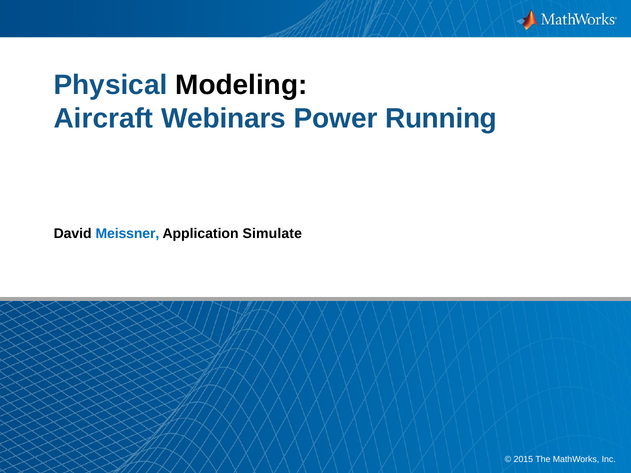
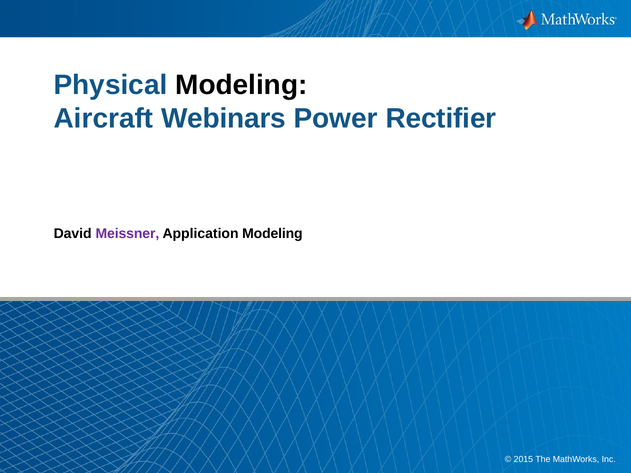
Running: Running -> Rectifier (441, 119)
Meissner colour: blue -> purple (127, 234)
Application Simulate: Simulate -> Modeling (272, 234)
